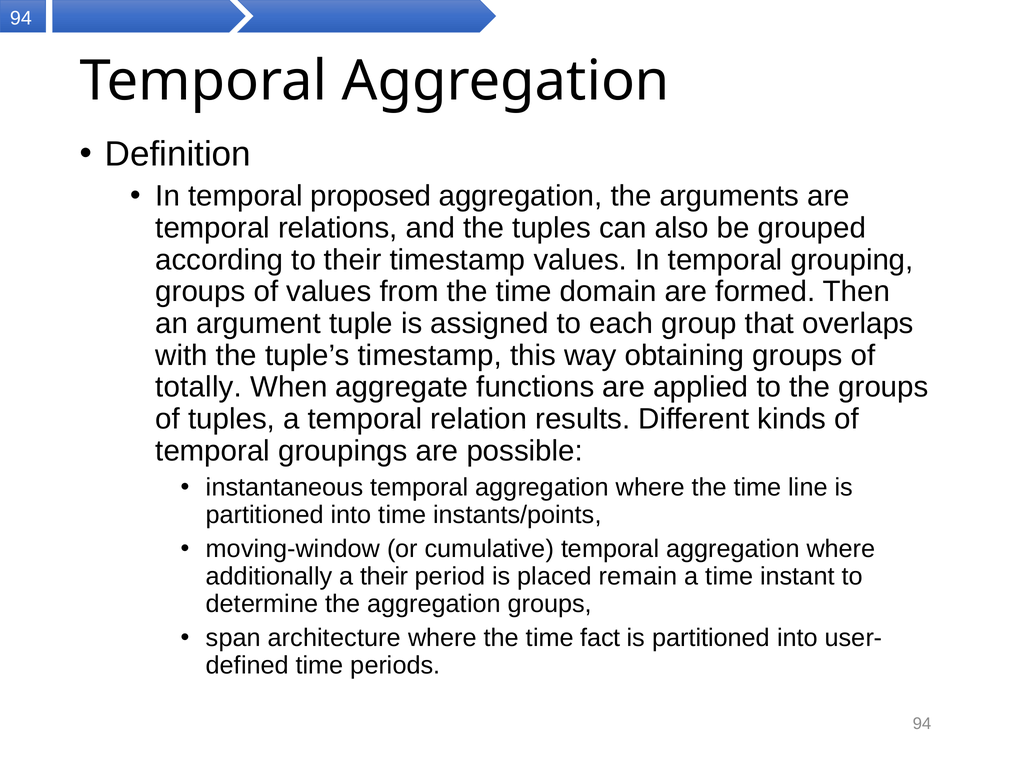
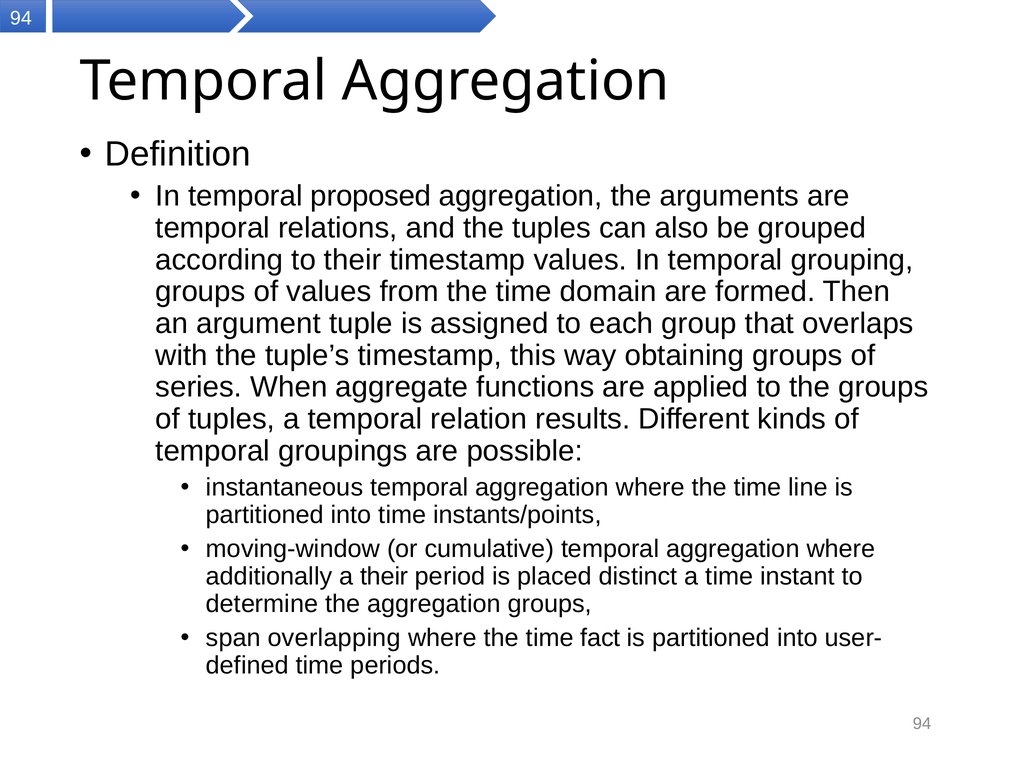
totally: totally -> series (199, 387)
remain: remain -> distinct (638, 577)
architecture: architecture -> overlapping (334, 638)
